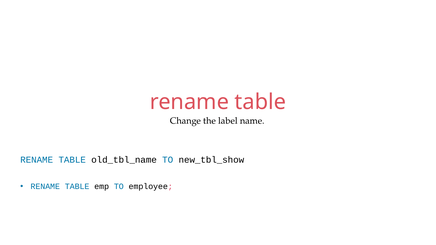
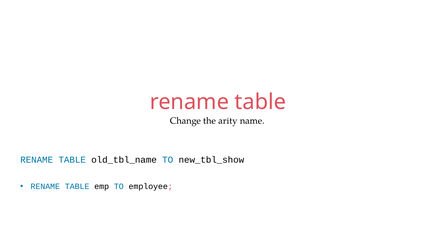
label: label -> arity (228, 121)
